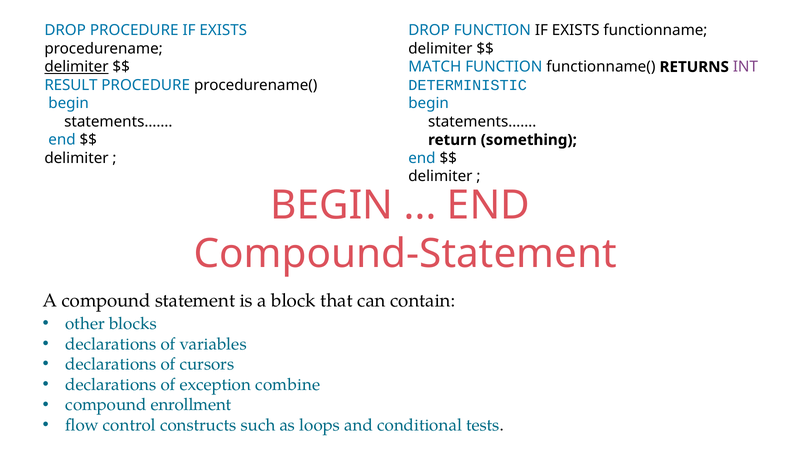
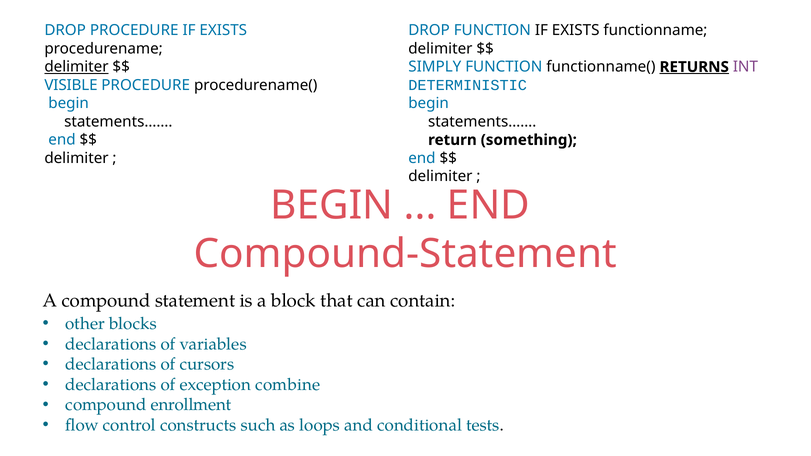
MATCH: MATCH -> SIMPLY (435, 67)
RETURNS underline: none -> present (694, 67)
RESULT: RESULT -> VISIBLE (71, 85)
